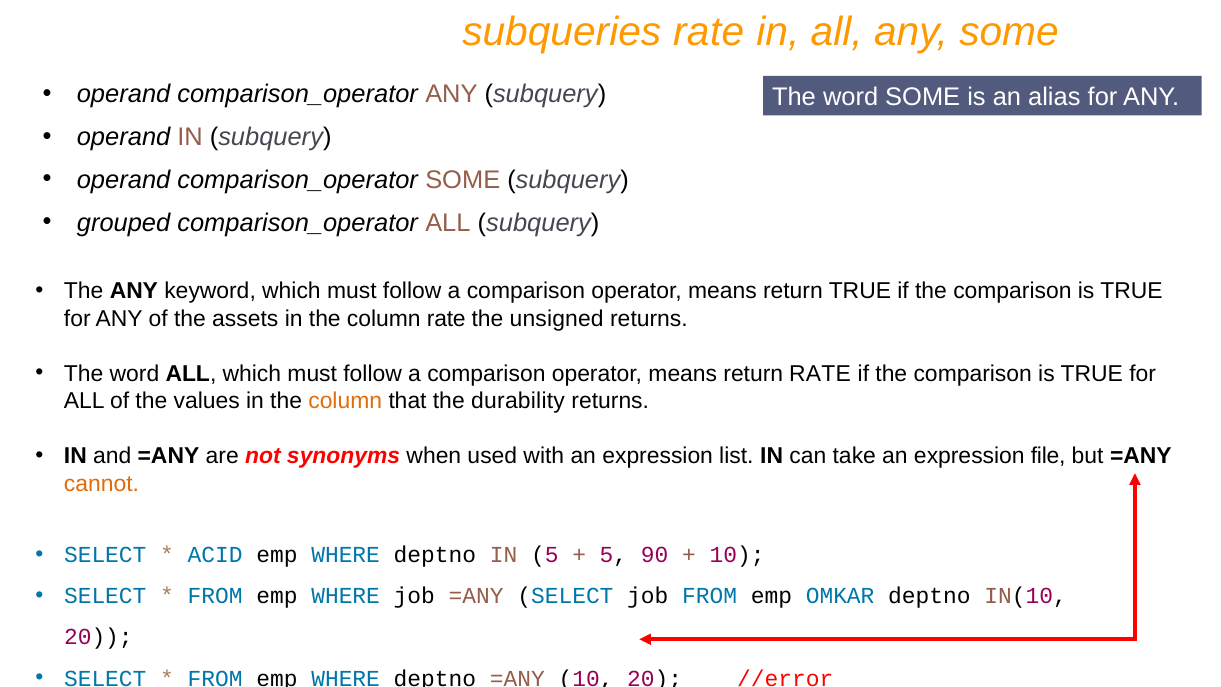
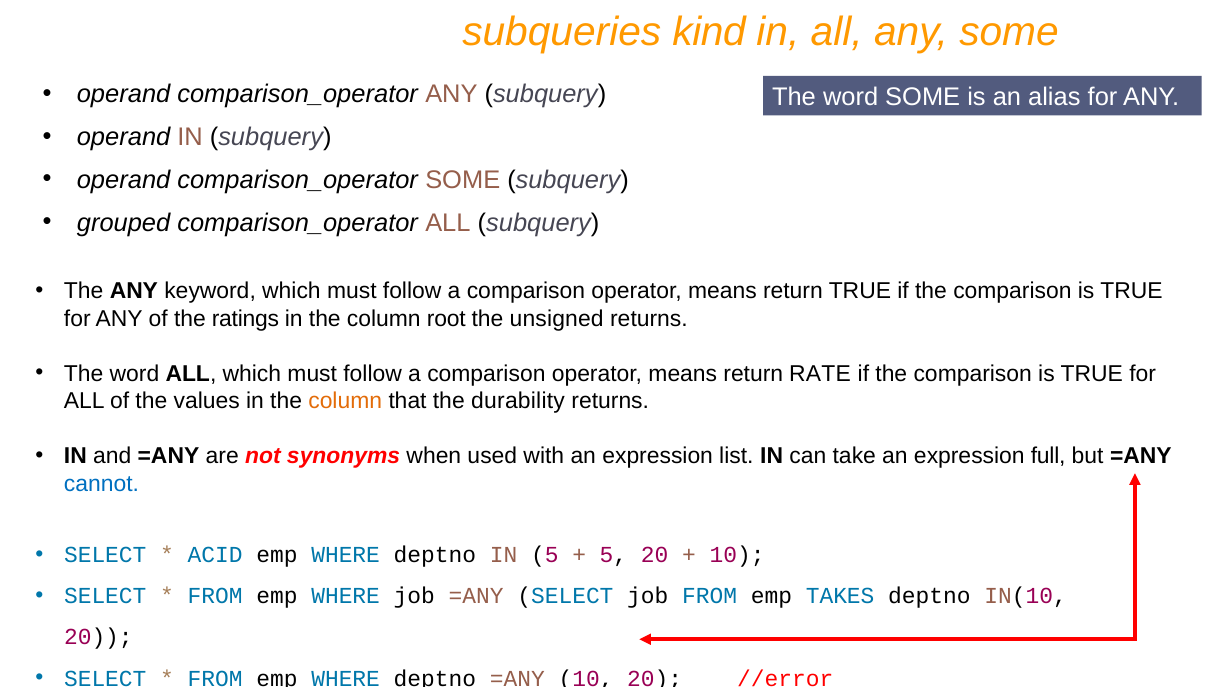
subqueries rate: rate -> kind (709, 32)
assets: assets -> ratings (245, 319)
column rate: rate -> root (446, 319)
file: file -> full (1048, 456)
cannot colour: orange -> blue (101, 483)
5 90: 90 -> 20 (655, 555)
OMKAR: OMKAR -> TAKES (840, 596)
